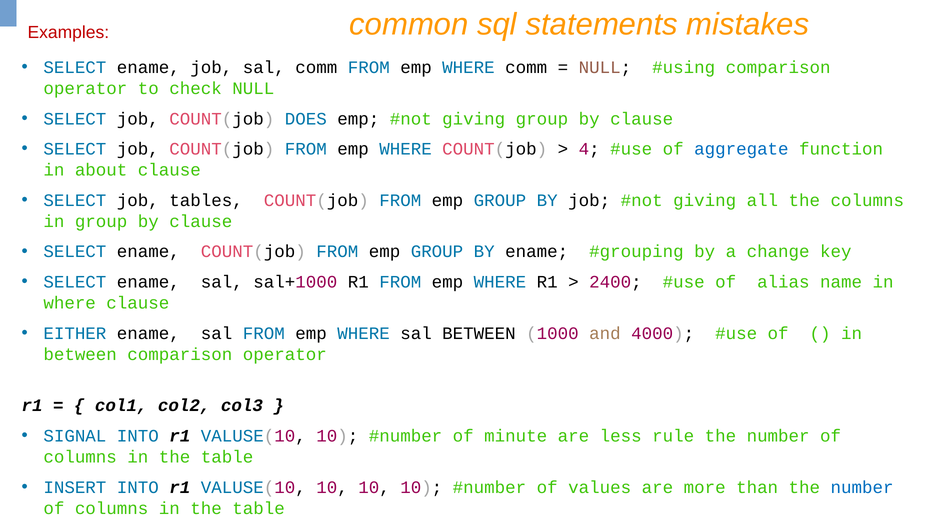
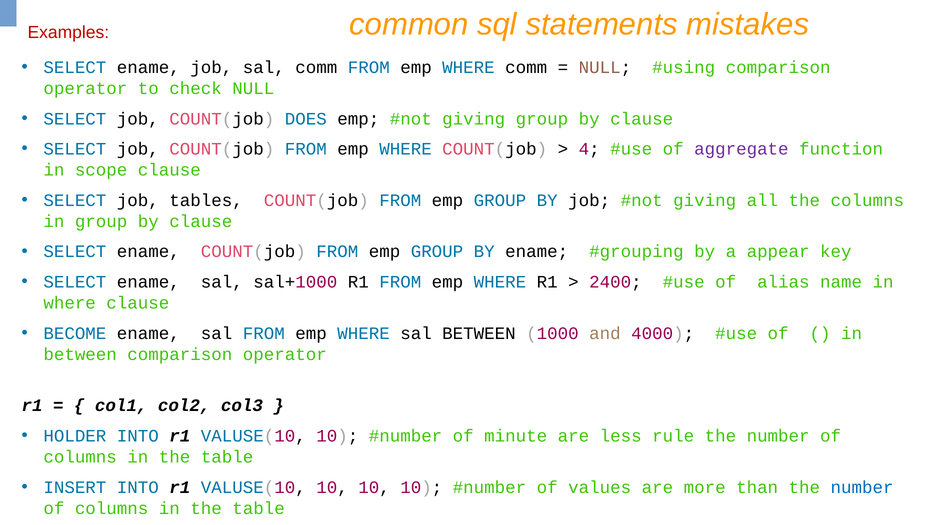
aggregate colour: blue -> purple (741, 149)
about: about -> scope (101, 170)
change: change -> appear (778, 252)
EITHER: EITHER -> BECOME (75, 333)
SIGNAL: SIGNAL -> HOLDER (75, 436)
